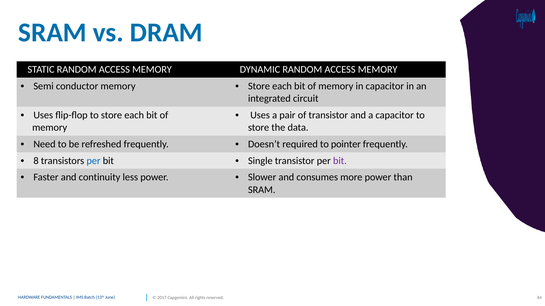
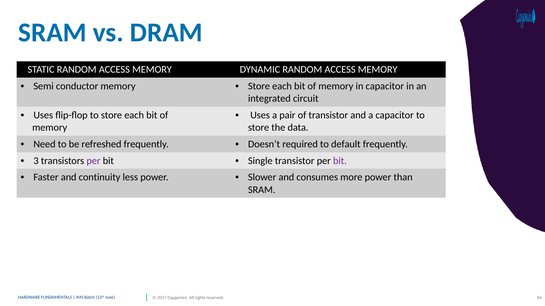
pointer: pointer -> default (346, 144)
8: 8 -> 3 (36, 161)
per colour: blue -> purple (93, 161)
